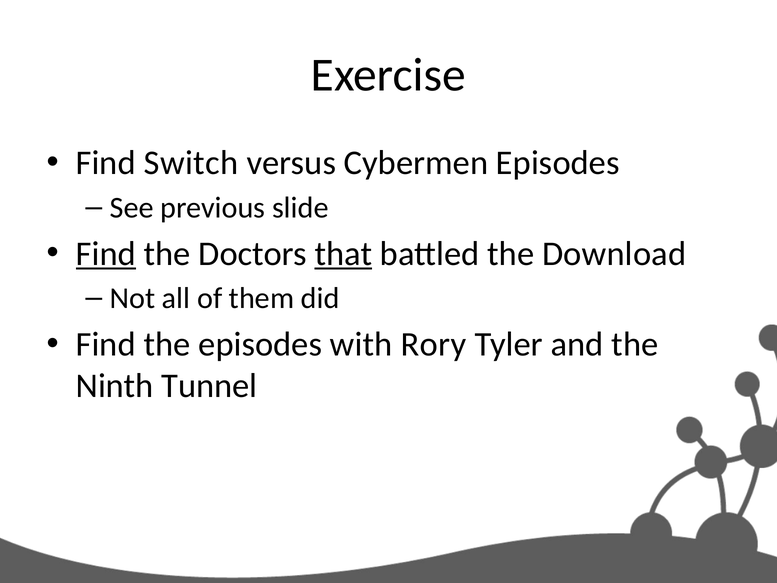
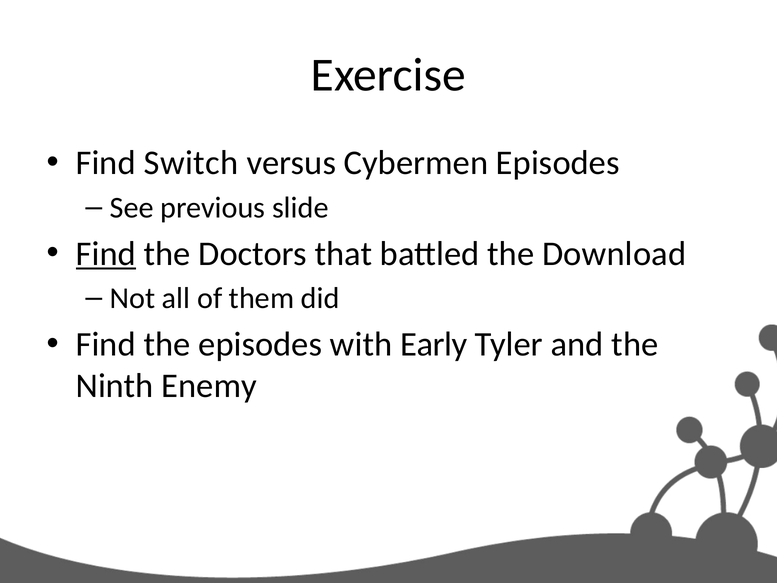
that underline: present -> none (343, 254)
Rory: Rory -> Early (434, 344)
Tunnel: Tunnel -> Enemy (209, 386)
